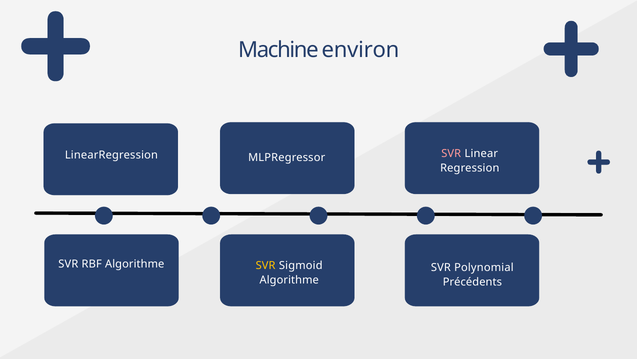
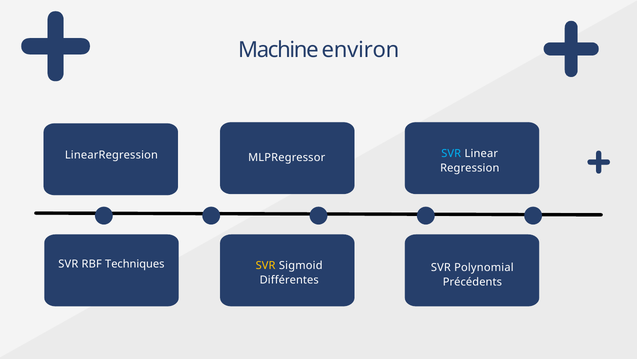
SVR colour: pink -> light blue (451, 153)
RBF Algorithme: Algorithme -> Techniques (135, 264)
Algorithme: Algorithme -> Différentes (289, 280)
